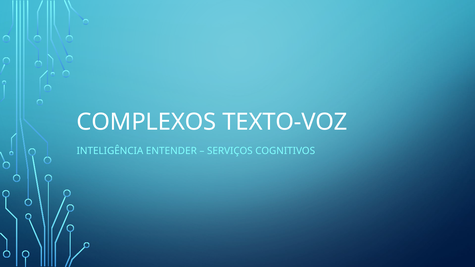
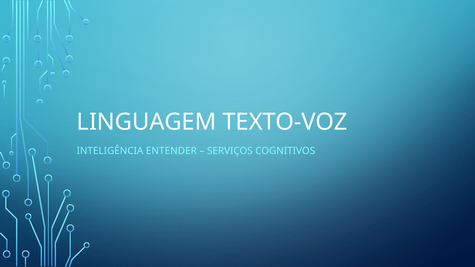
COMPLEXOS: COMPLEXOS -> LINGUAGEM (146, 122)
